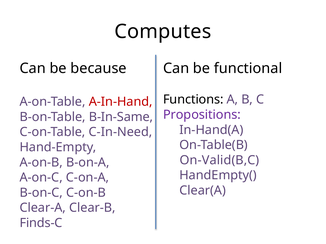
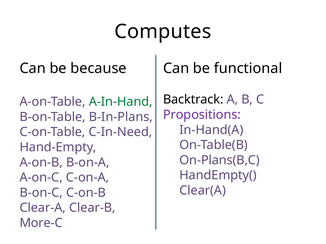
Functions: Functions -> Backtrack (193, 100)
A-In-Hand colour: red -> green (121, 102)
B-In-Same: B-In-Same -> B-In-Plans (121, 117)
On-Valid(B,C: On-Valid(B,C -> On-Plans(B,C (220, 160)
Finds-C: Finds-C -> More-C (41, 223)
